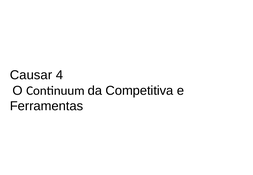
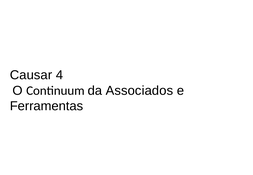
Competitiva: Competitiva -> Associados (139, 91)
